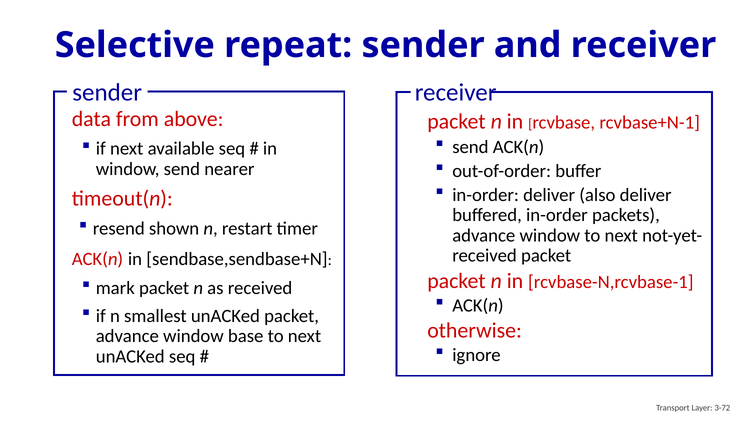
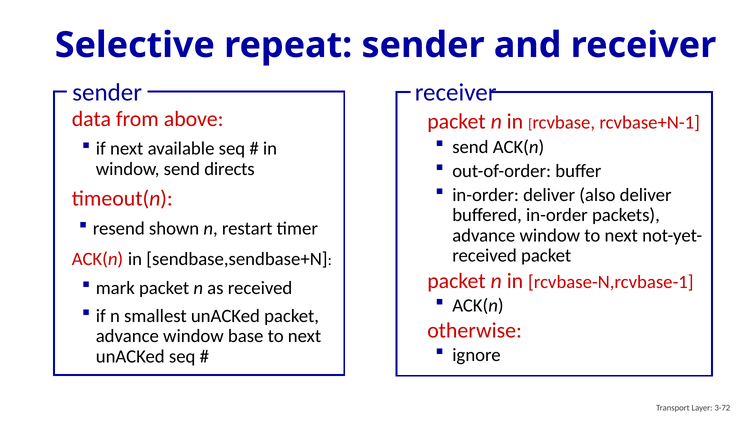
nearer: nearer -> directs (229, 169)
